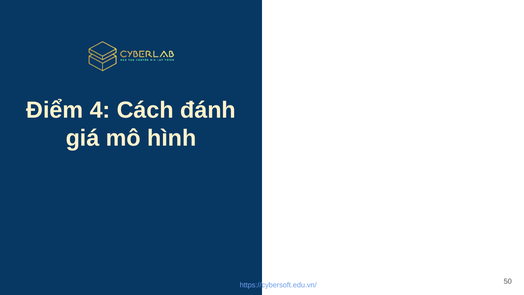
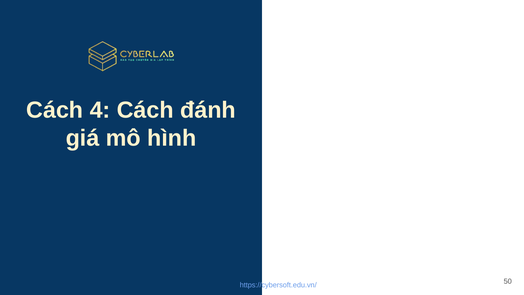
Điểm: Điểm -> Cách (55, 110)
